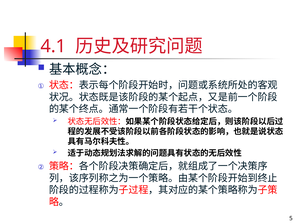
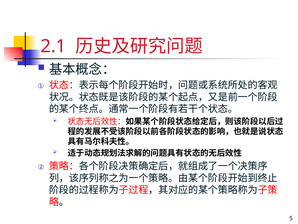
4.1: 4.1 -> 2.1 (53, 46)
